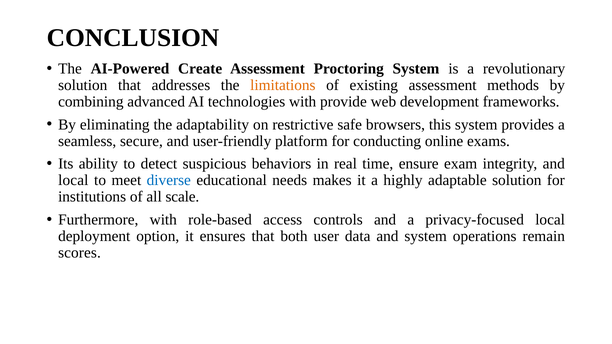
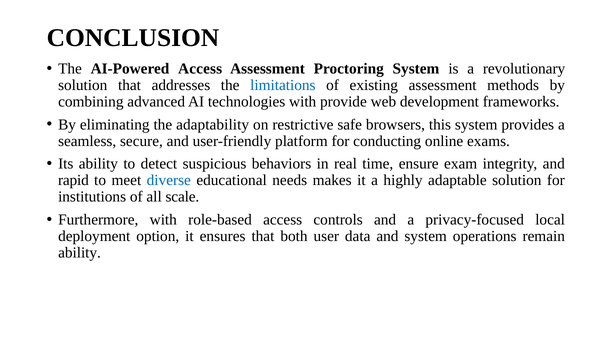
AI-Powered Create: Create -> Access (200, 69)
limitations colour: orange -> blue (283, 85)
local: local -> rapid (73, 181)
scores: scores -> ability (80, 253)
